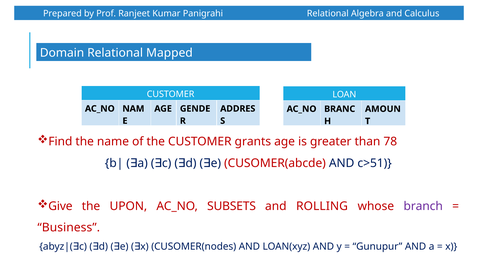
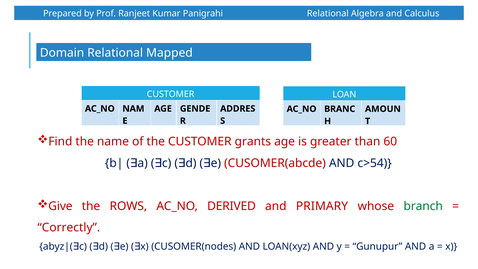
78: 78 -> 60 (390, 142)
c>51: c>51 -> c>54 (375, 163)
UPON: UPON -> ROWS (128, 206)
SUBSETS: SUBSETS -> DERIVED (232, 206)
ROLLING: ROLLING -> PRIMARY (322, 206)
branch colour: purple -> green (423, 206)
Business: Business -> Correctly (69, 228)
